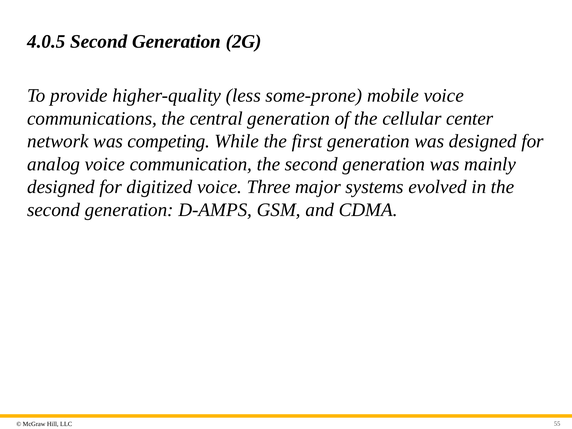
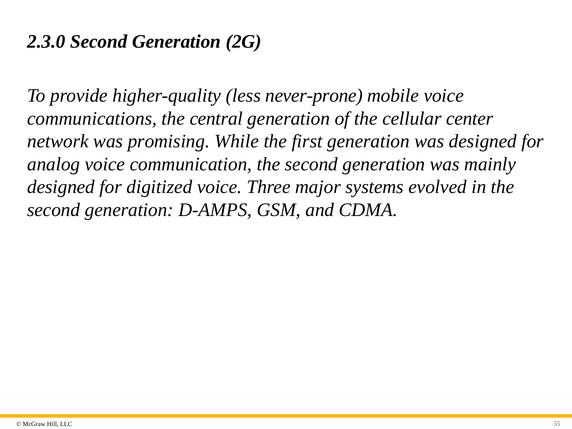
4.0.5: 4.0.5 -> 2.3.0 (46, 42)
some-prone: some-prone -> never-prone (314, 95)
competing: competing -> promising (169, 141)
